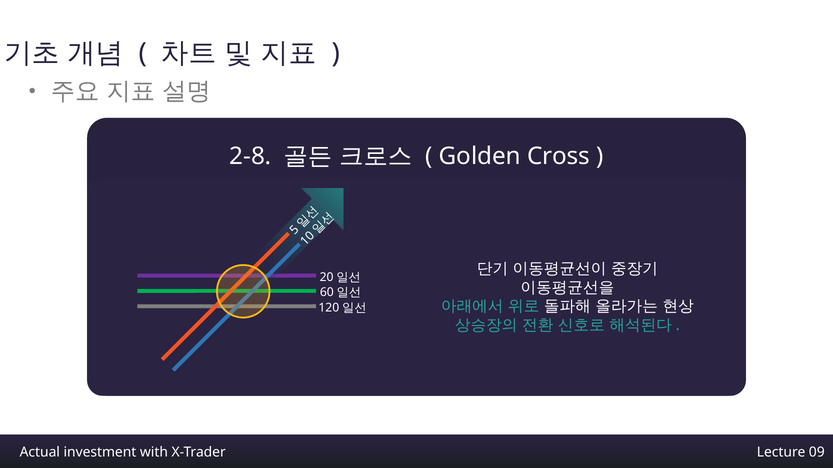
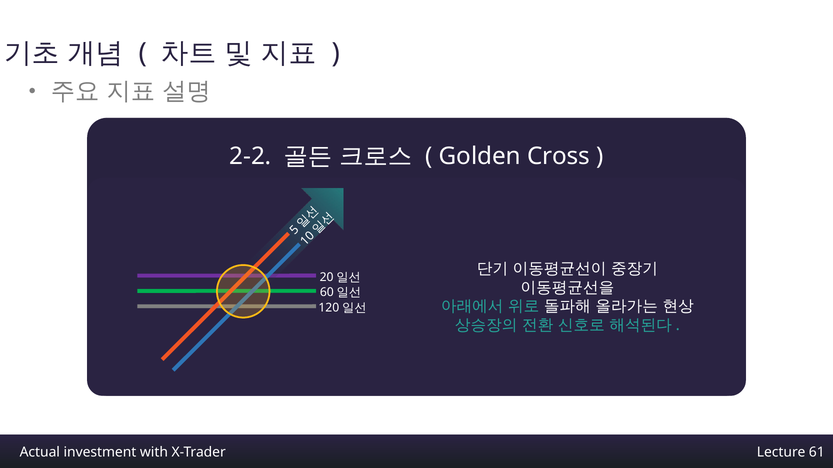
2-8: 2-8 -> 2-2 (250, 156)
09: 09 -> 61 (817, 453)
